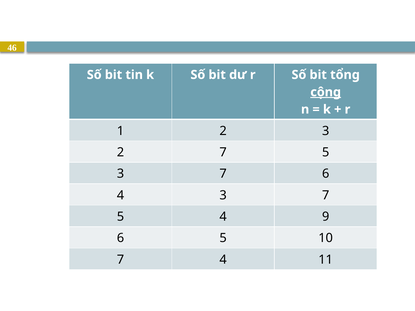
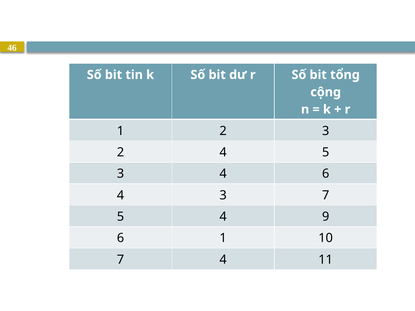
cộng underline: present -> none (326, 92)
2 7: 7 -> 4 (223, 152)
7: 7 -> 4 (223, 174)
6 5: 5 -> 1 (223, 238)
